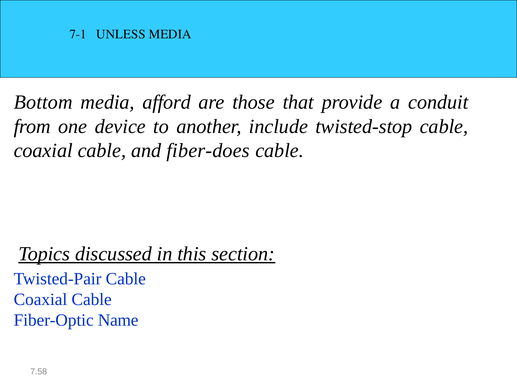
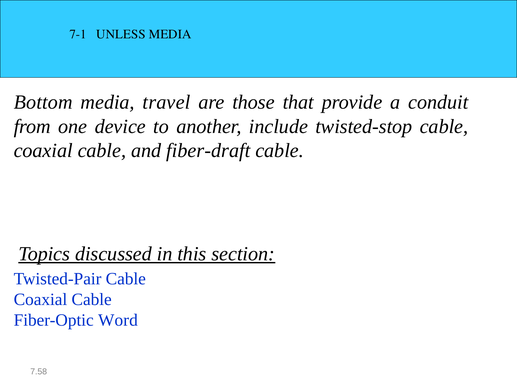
afford: afford -> travel (167, 102)
fiber-does: fiber-does -> fiber-draft (208, 150)
Name: Name -> Word (118, 320)
